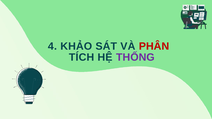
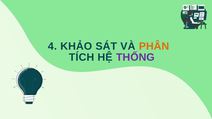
PHÂN colour: red -> orange (154, 46)
